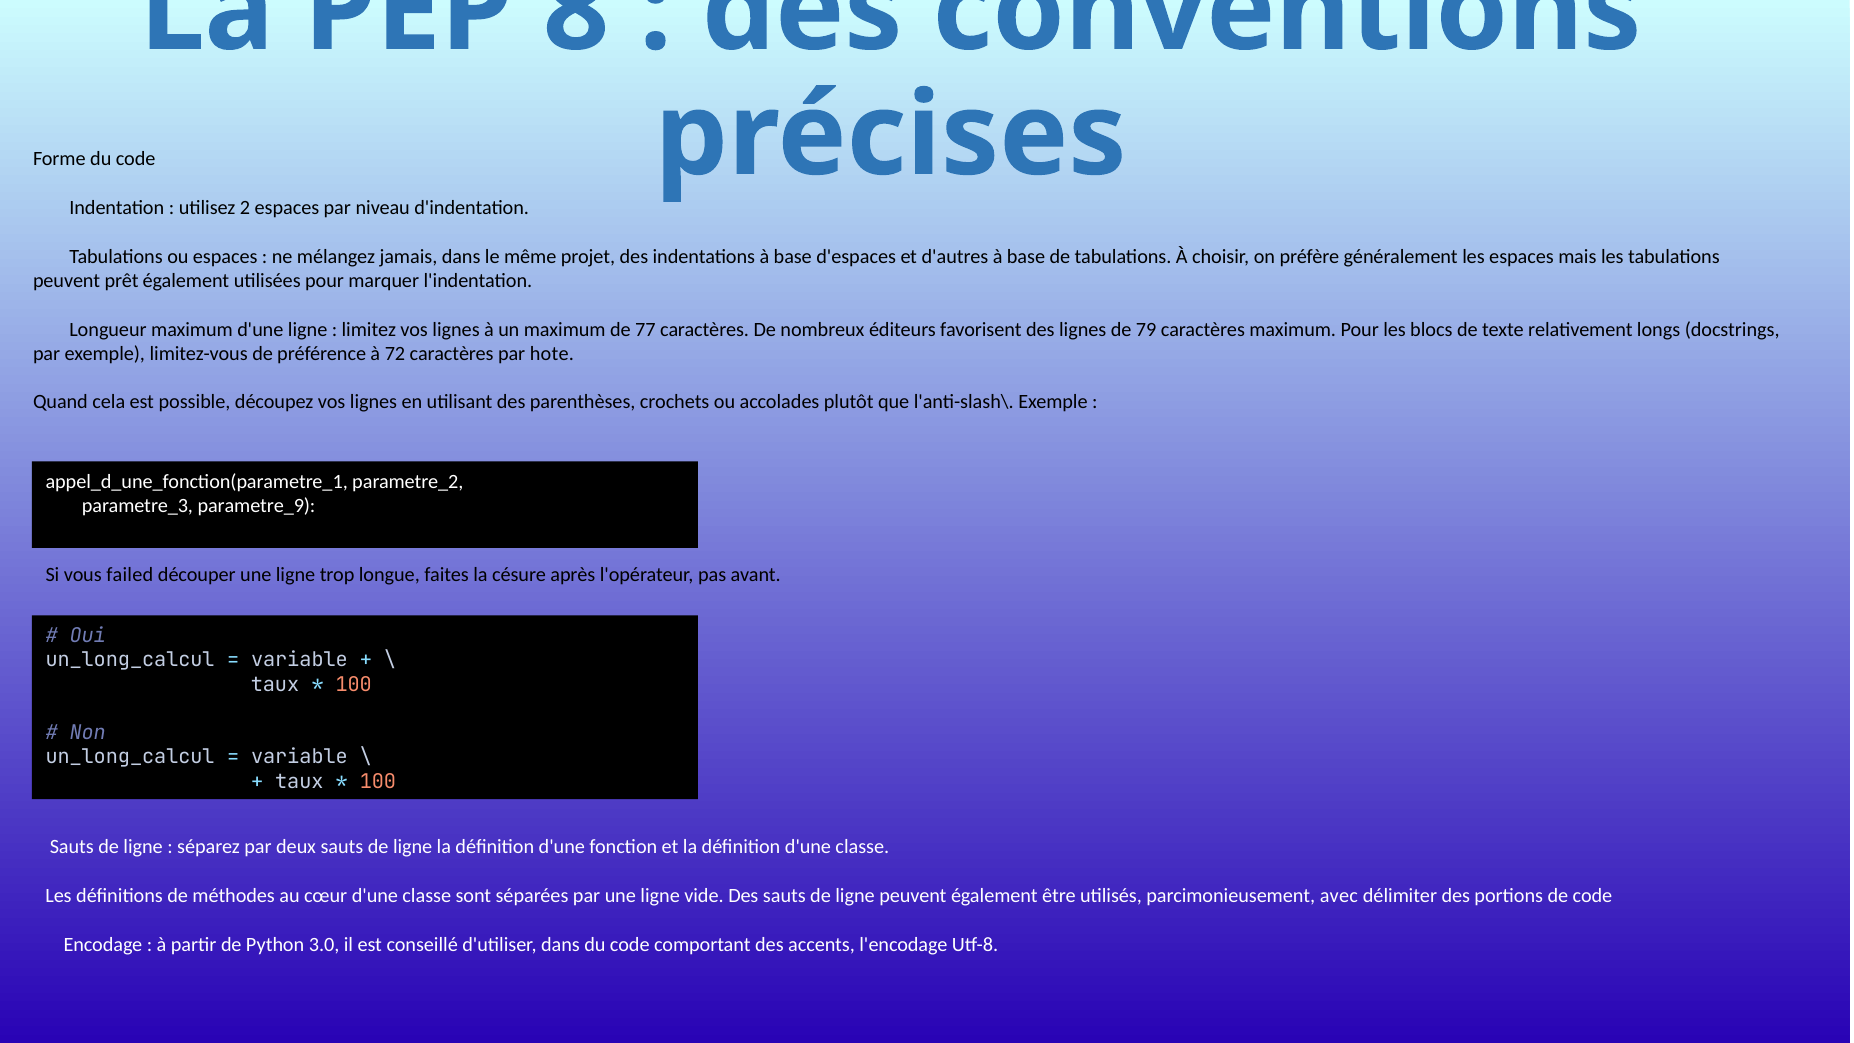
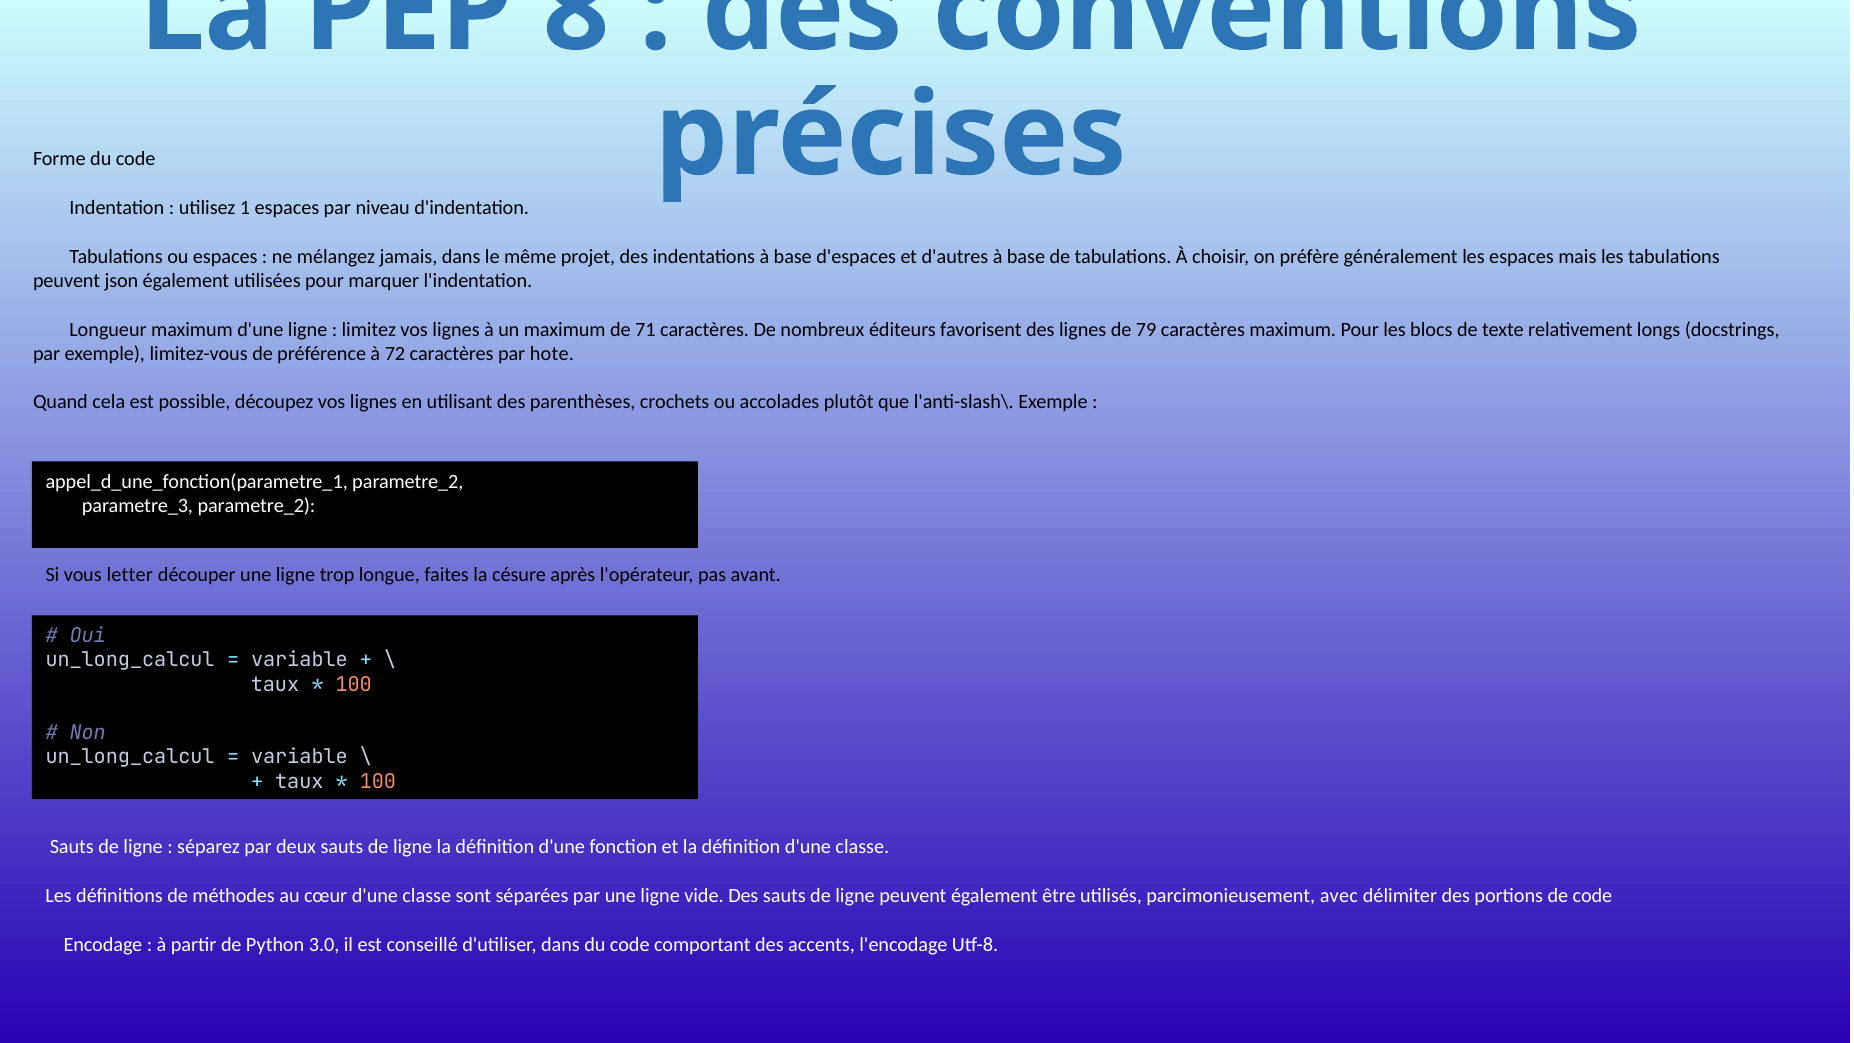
2: 2 -> 1 (245, 208)
prêt: prêt -> json (122, 281)
77: 77 -> 71 (645, 329)
parametre_3 parametre_9: parametre_9 -> parametre_2 (256, 506)
failed: failed -> letter (130, 575)
